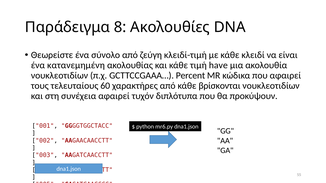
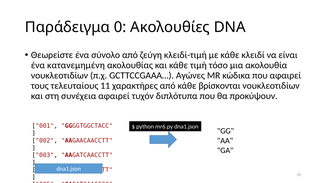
8: 8 -> 0 (120, 27)
have: have -> τόσο (218, 65)
Percent: Percent -> Αγώνες (190, 76)
60: 60 -> 11 (105, 86)
